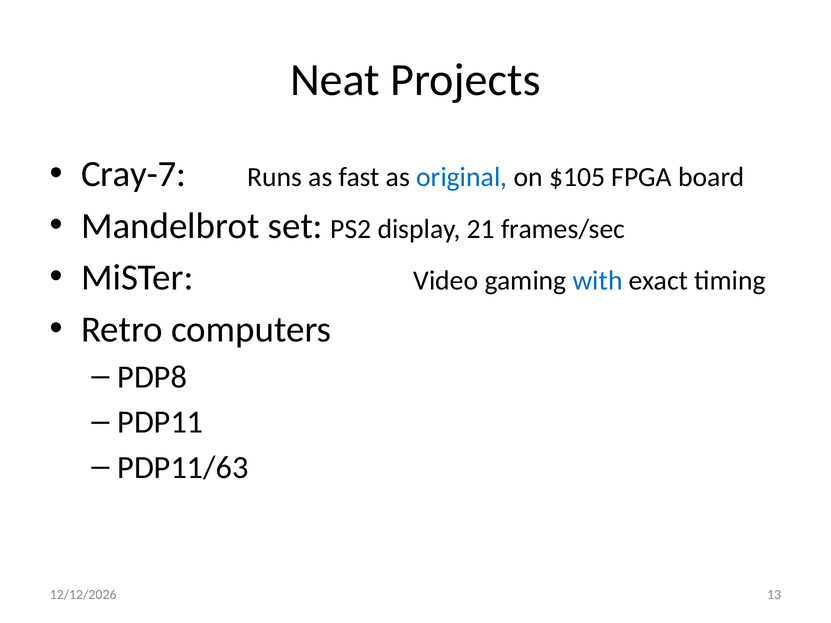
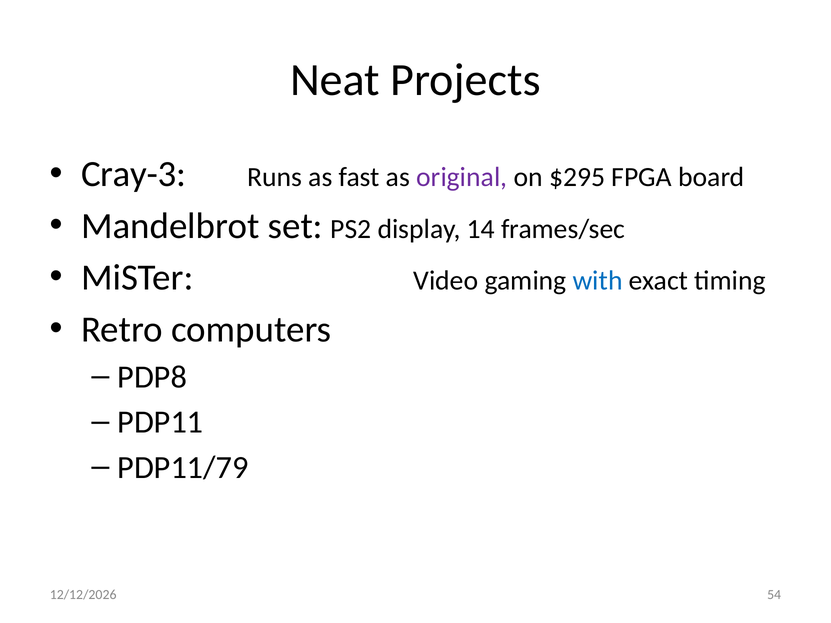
Cray-7: Cray-7 -> Cray-3 (133, 174)
original colour: blue -> purple (462, 177)
$105: $105 -> $295 (577, 177)
21: 21 -> 14 (481, 229)
PDP11/63: PDP11/63 -> PDP11/79 (183, 468)
13: 13 -> 54 (774, 595)
